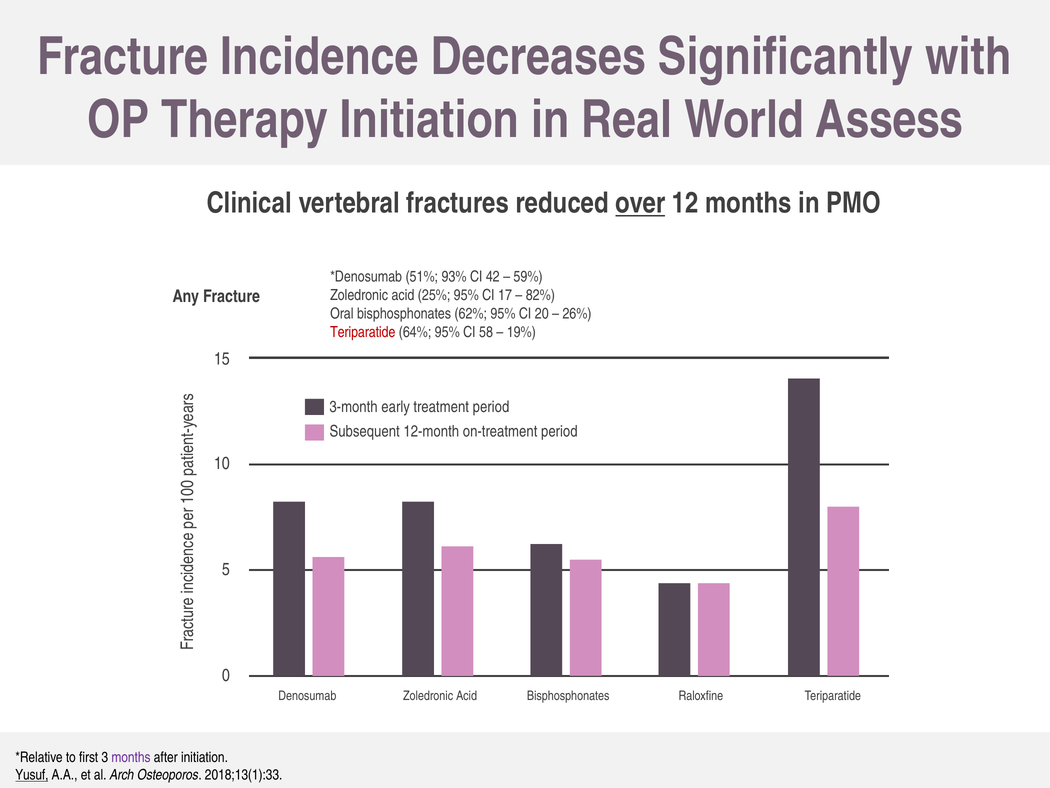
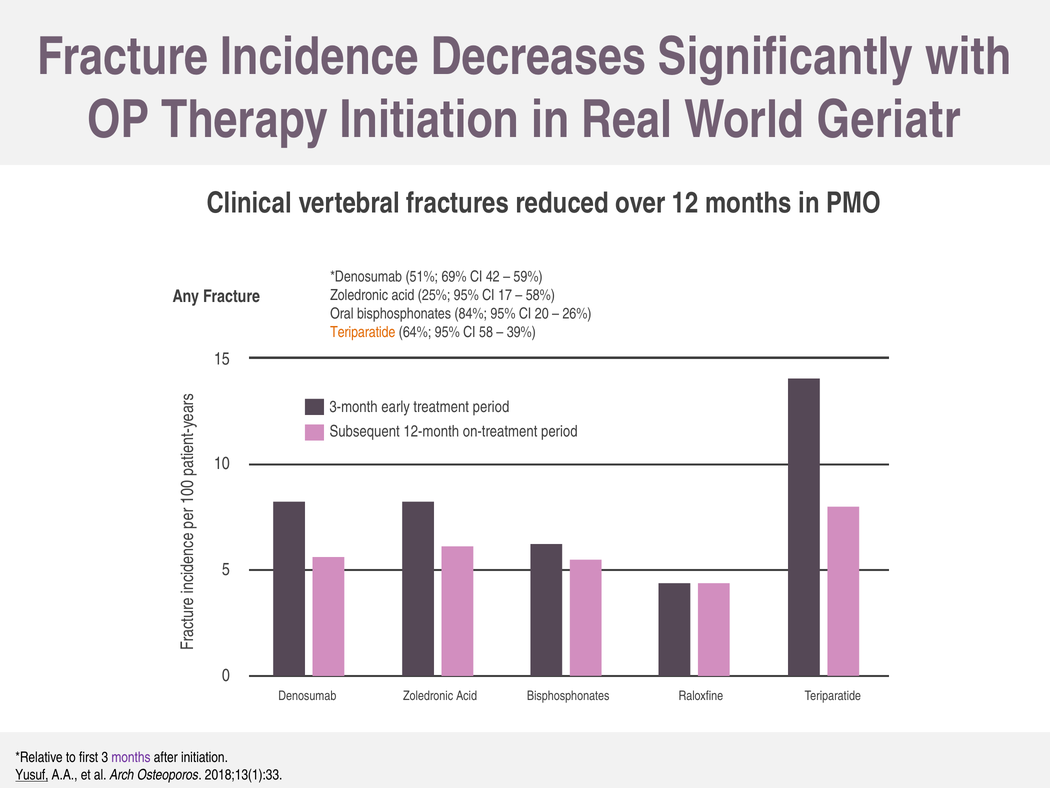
Assess: Assess -> Geriatr (889, 120)
over underline: present -> none (640, 203)
93%: 93% -> 69% (454, 277)
82%: 82% -> 58% (540, 295)
62%: 62% -> 84% (471, 313)
Teriparatide colour: red -> orange (363, 332)
19%: 19% -> 39% (521, 332)
